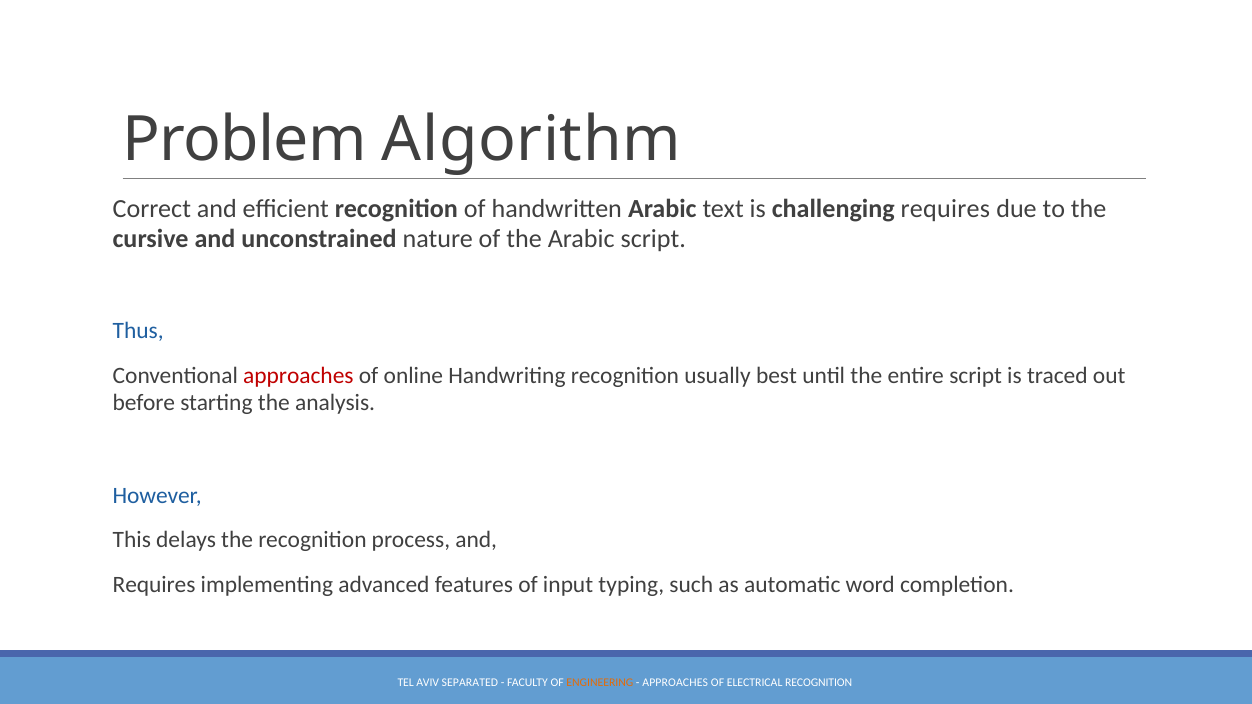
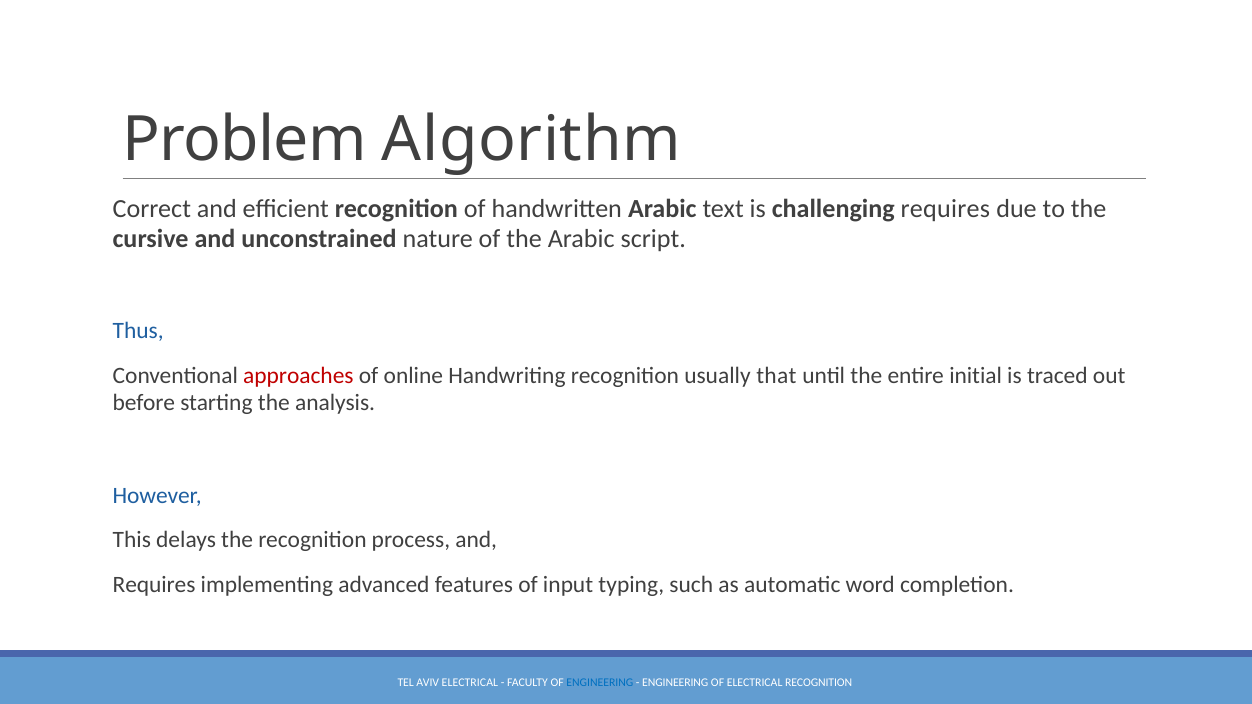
best: best -> that (776, 376)
entire script: script -> initial (976, 376)
AVIV SEPARATED: SEPARATED -> ELECTRICAL (470, 683)
ENGINEERING colour: orange -> blue (600, 683)
APPROACHES: APPROACHES -> ENGINEERING (675, 683)
